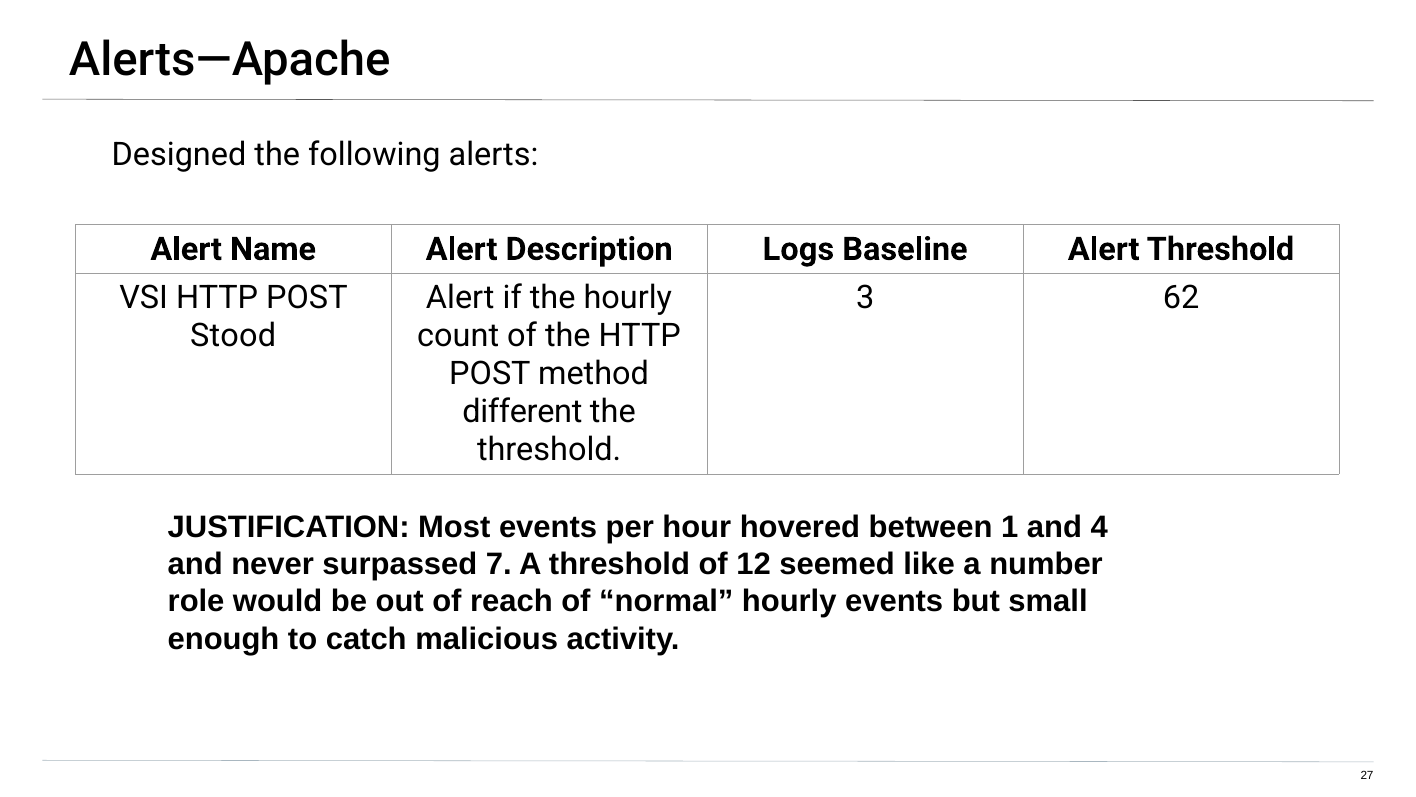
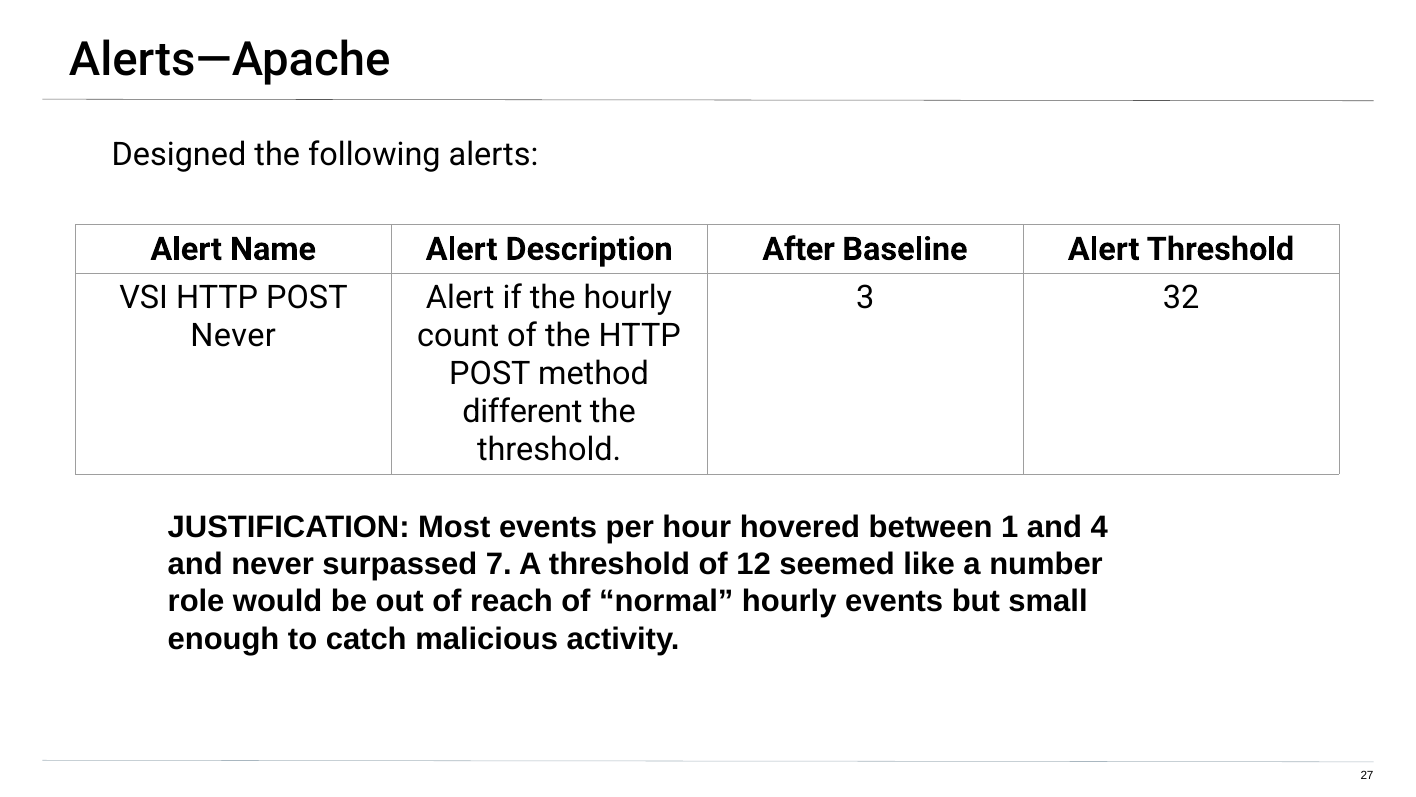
Logs: Logs -> After (799, 249)
62: 62 -> 32 (1181, 298)
Stood: Stood -> Never (233, 336)
